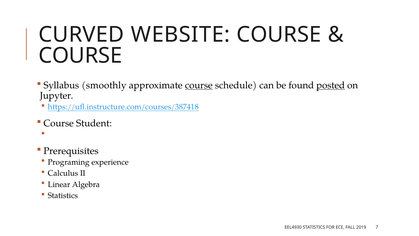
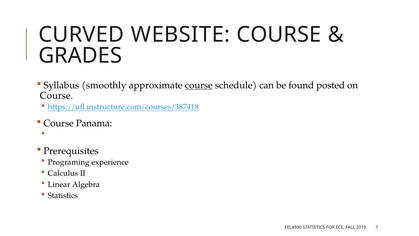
COURSE: COURSE -> GRADES (80, 55)
posted underline: present -> none (331, 85)
Jupyter: Jupyter -> Course (56, 96)
Student: Student -> Panama (94, 123)
